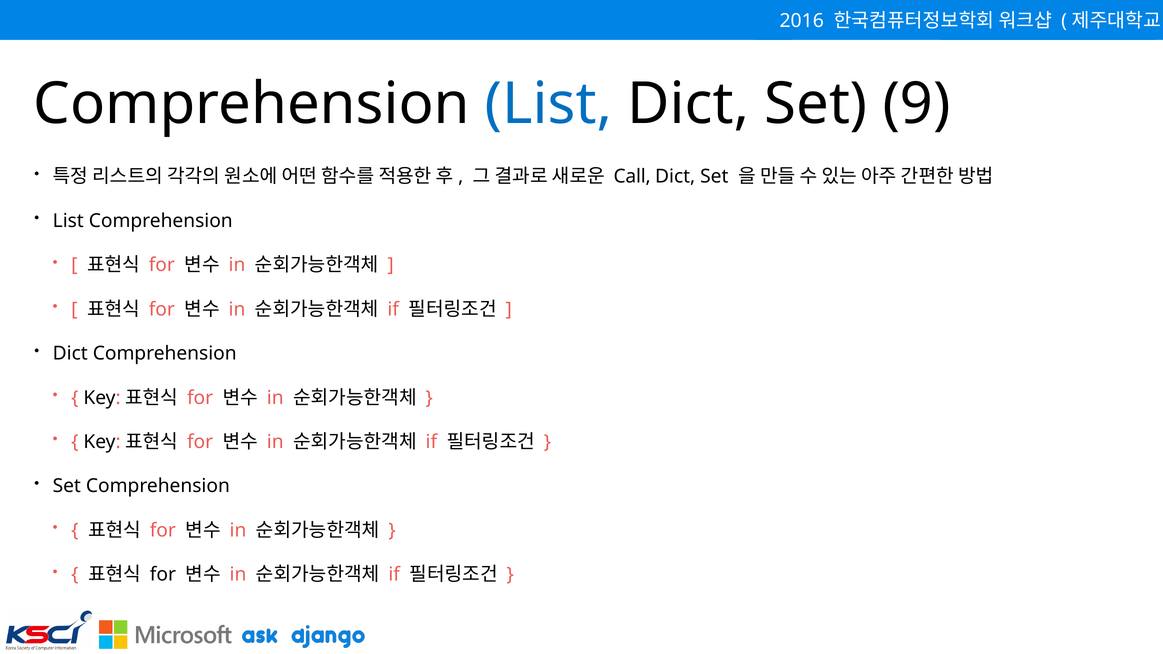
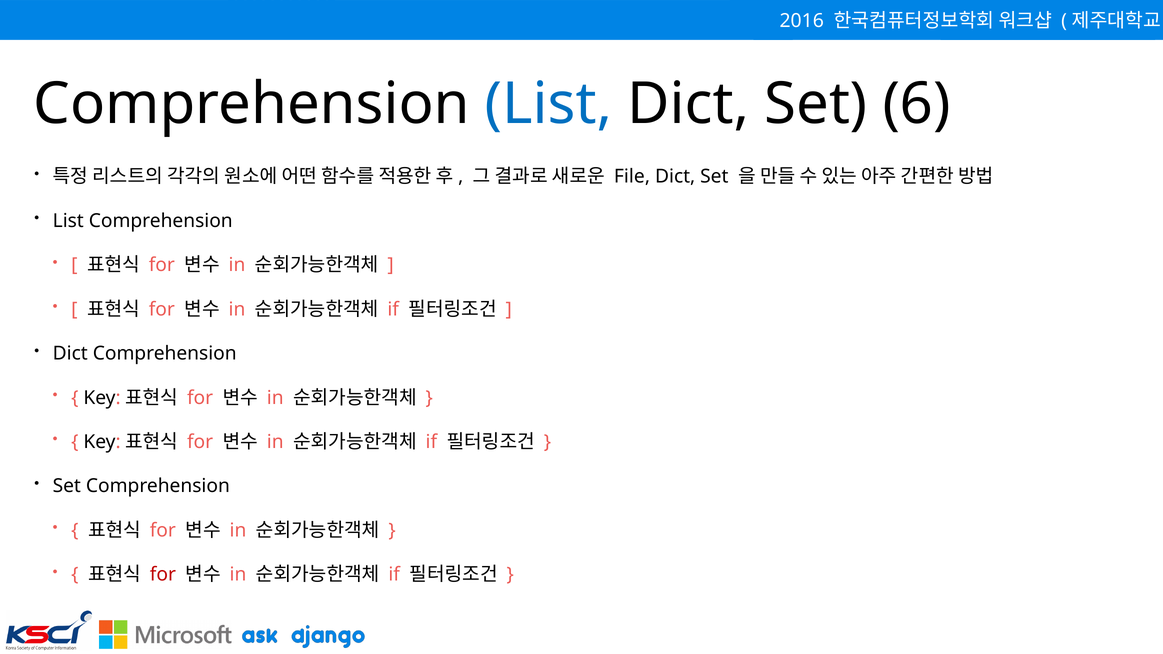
9: 9 -> 6 (917, 104)
Call: Call -> File (632, 177)
for colour: black -> red (163, 575)
